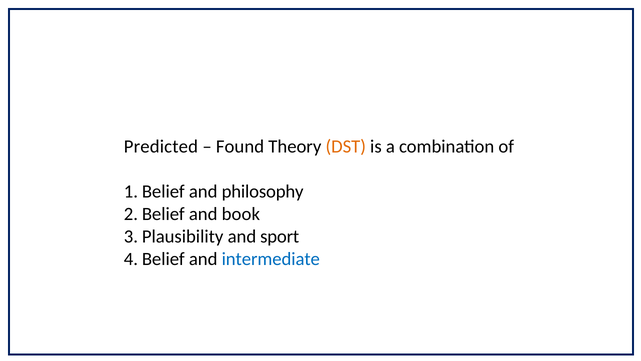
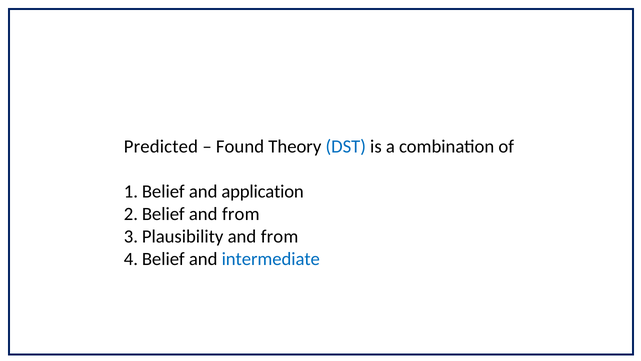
DST colour: orange -> blue (346, 147)
philosophy: philosophy -> application (263, 191)
book: book -> from (241, 214)
sport: sport -> from (280, 236)
